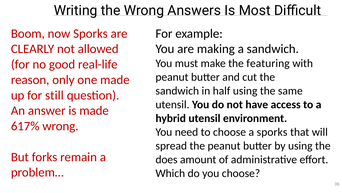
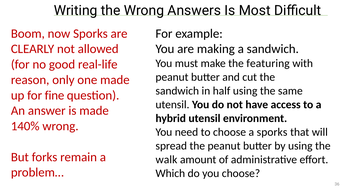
still: still -> fine (55, 95)
617%: 617% -> 140% (25, 126)
does: does -> walk (166, 159)
